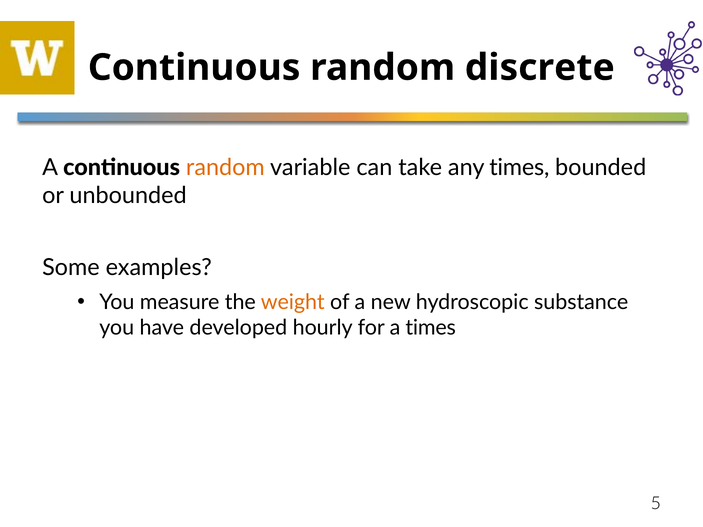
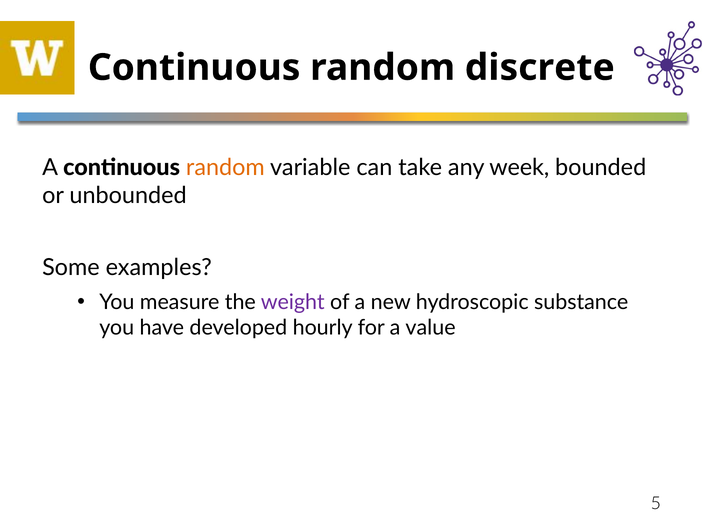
any times: times -> week (519, 168)
weight colour: orange -> purple (293, 302)
a times: times -> value (431, 328)
